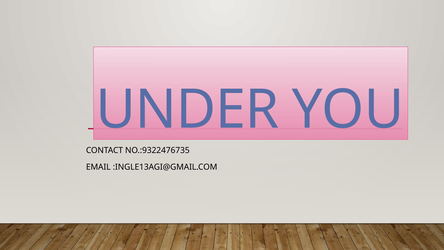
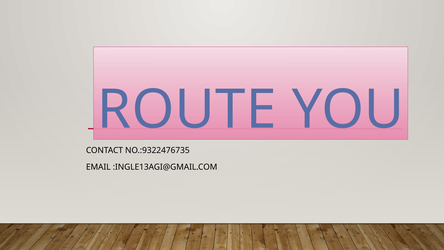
UNDER: UNDER -> ROUTE (187, 110)
